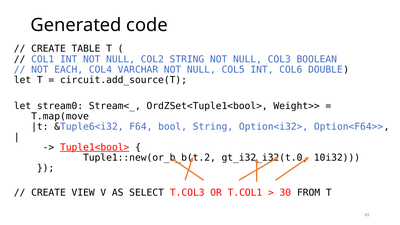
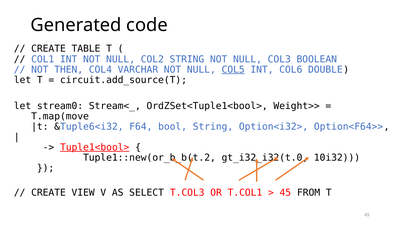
EACH: EACH -> THEN (69, 70)
COL5 underline: none -> present (233, 70)
30: 30 -> 45 (285, 193)
